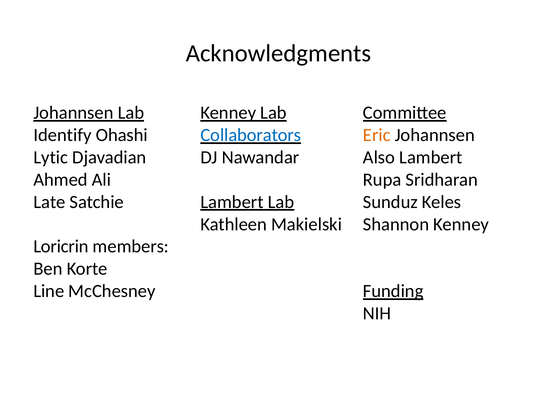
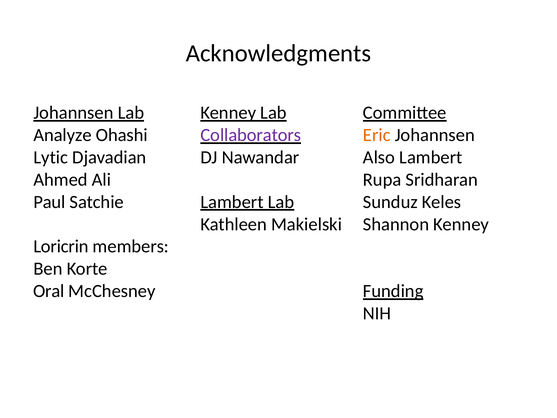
Identify: Identify -> Analyze (63, 135)
Collaborators colour: blue -> purple (251, 135)
Late: Late -> Paul (49, 202)
Line: Line -> Oral (49, 291)
